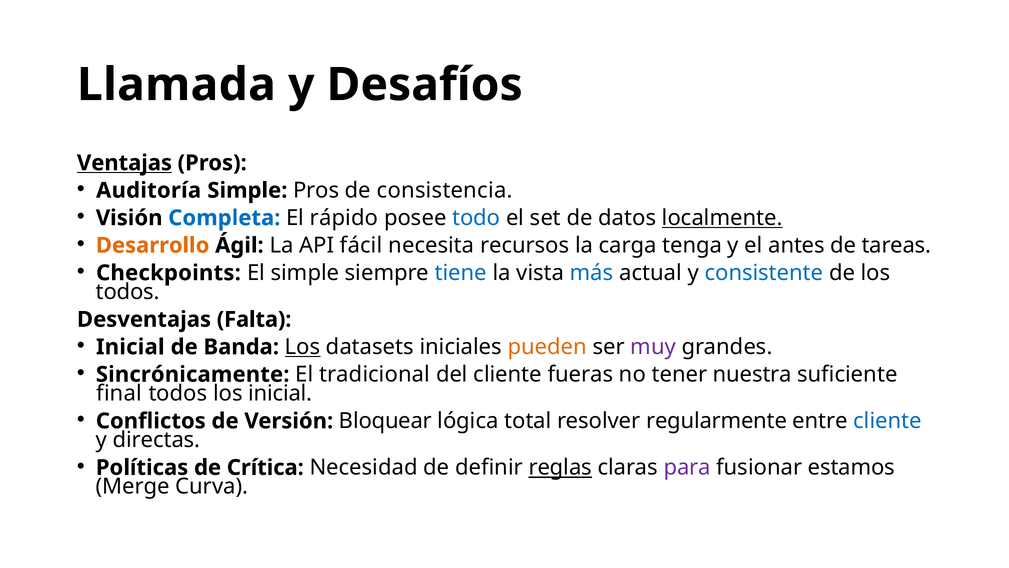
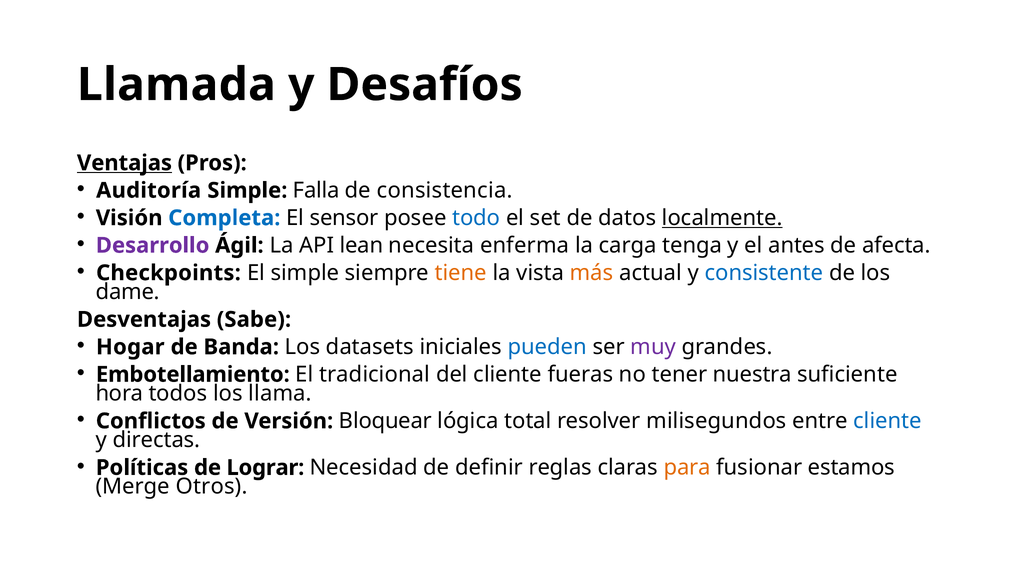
Simple Pros: Pros -> Falla (316, 190)
rápido: rápido -> sensor (344, 218)
Desarrollo colour: orange -> purple (153, 245)
fácil: fácil -> lean (361, 245)
recursos: recursos -> enferma (525, 245)
tareas: tareas -> afecta (896, 245)
tiene colour: blue -> orange (461, 273)
más colour: blue -> orange (592, 273)
todos: todos -> dame (128, 292)
Falta: Falta -> Sabe (254, 319)
Inicial: Inicial -> Hogar (130, 347)
Los underline: present -> none (303, 347)
pueden colour: orange -> blue (547, 347)
Sincrónicamente: Sincrónicamente -> Embotellamiento (193, 374)
final: final -> hora (119, 393)
los inicial: inicial -> llama (280, 393)
regularmente: regularmente -> milisegundos (716, 421)
Crítica: Crítica -> Lograr (265, 467)
reglas underline: present -> none (560, 467)
para colour: purple -> orange (687, 467)
Curva: Curva -> Otros (212, 486)
